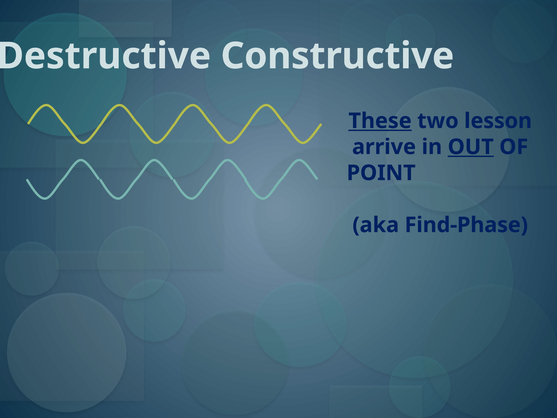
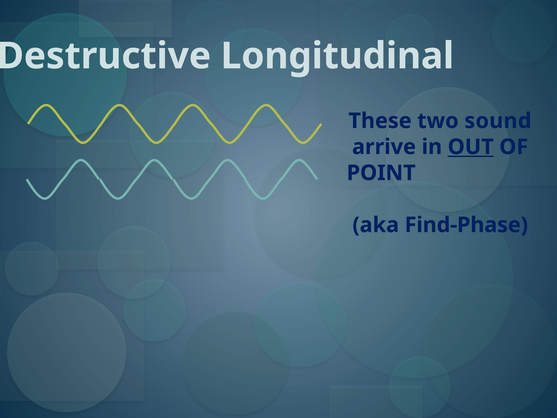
Constructive: Constructive -> Longitudinal (337, 56)
These underline: present -> none (380, 121)
lesson: lesson -> sound (498, 121)
